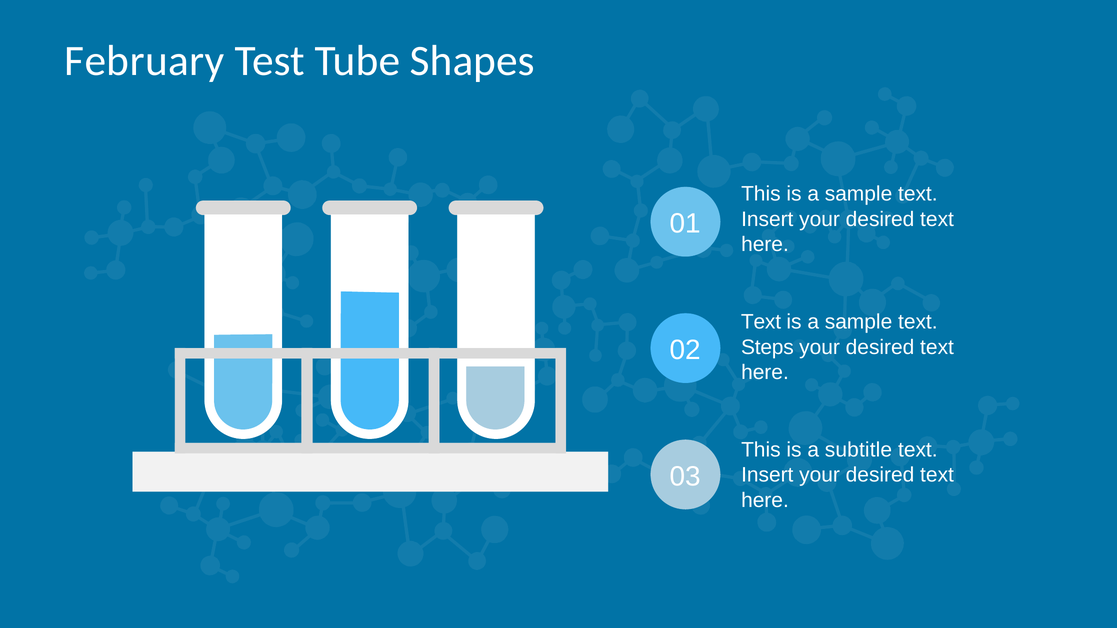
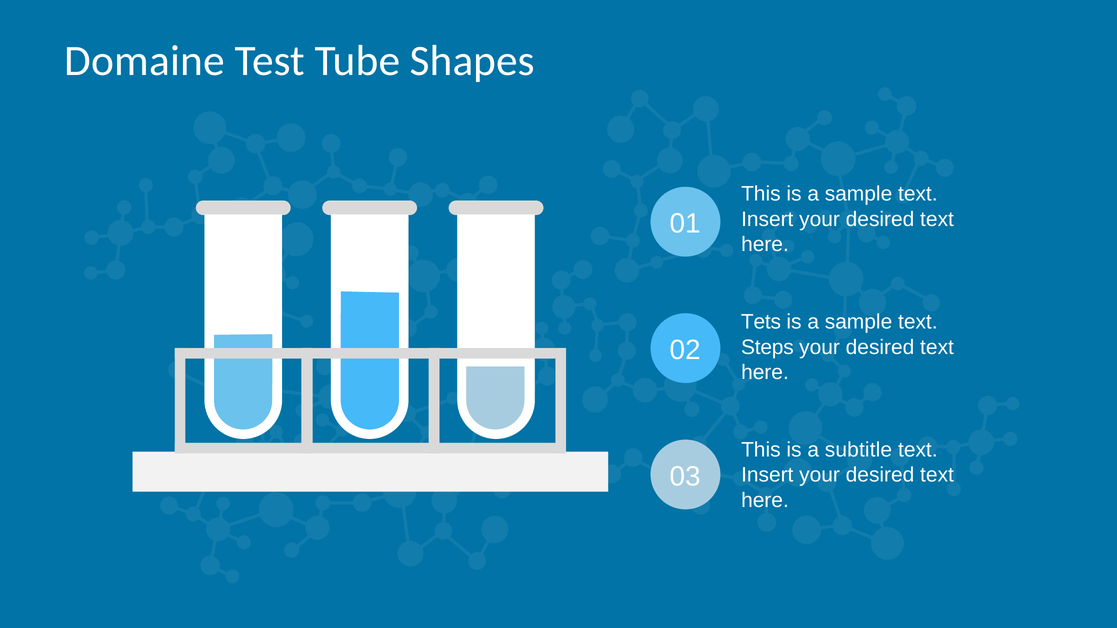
February: February -> Domaine (144, 61)
Text: Text -> Tets (761, 322)
